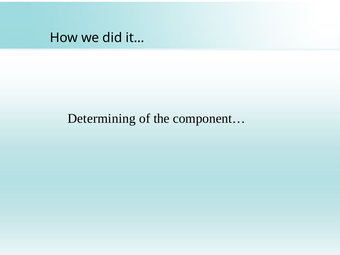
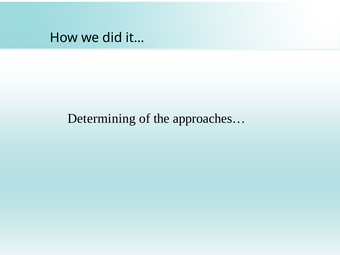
component…: component… -> approaches… (209, 119)
